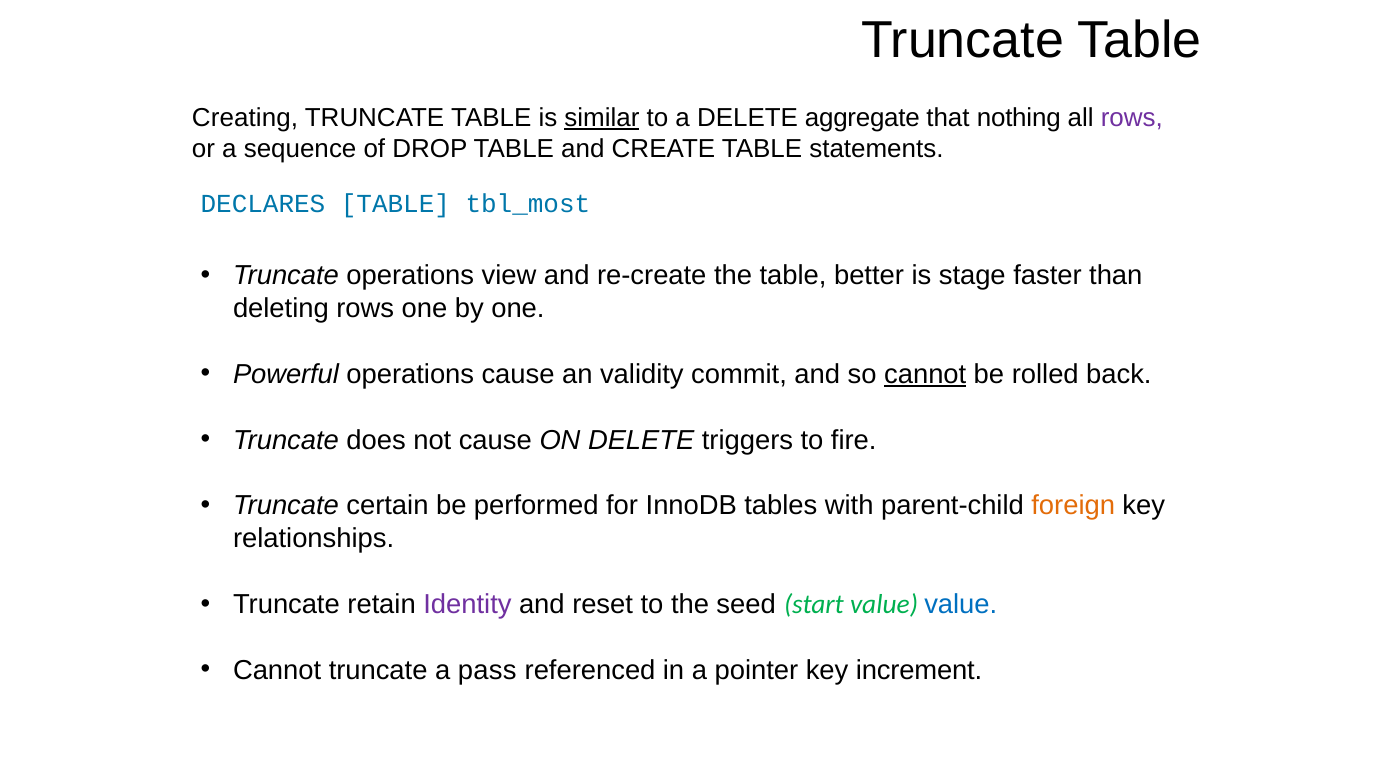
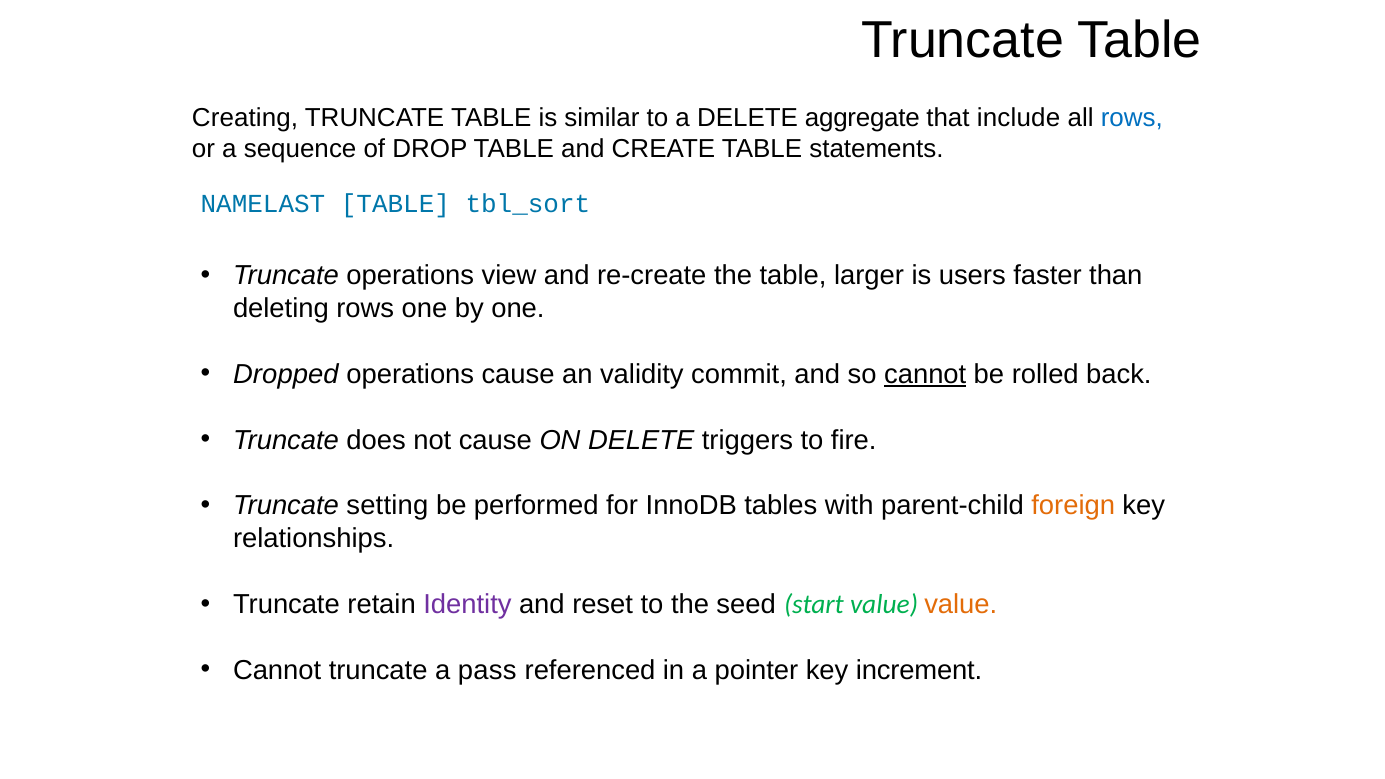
similar underline: present -> none (602, 118)
nothing: nothing -> include (1019, 118)
rows colour: purple -> blue (1132, 118)
DECLARES: DECLARES -> NAMELAST (263, 204)
tbl_most: tbl_most -> tbl_sort (528, 204)
better: better -> larger (869, 276)
stage: stage -> users (972, 276)
Powerful: Powerful -> Dropped (286, 374)
certain: certain -> setting (387, 506)
value colour: blue -> orange (961, 605)
